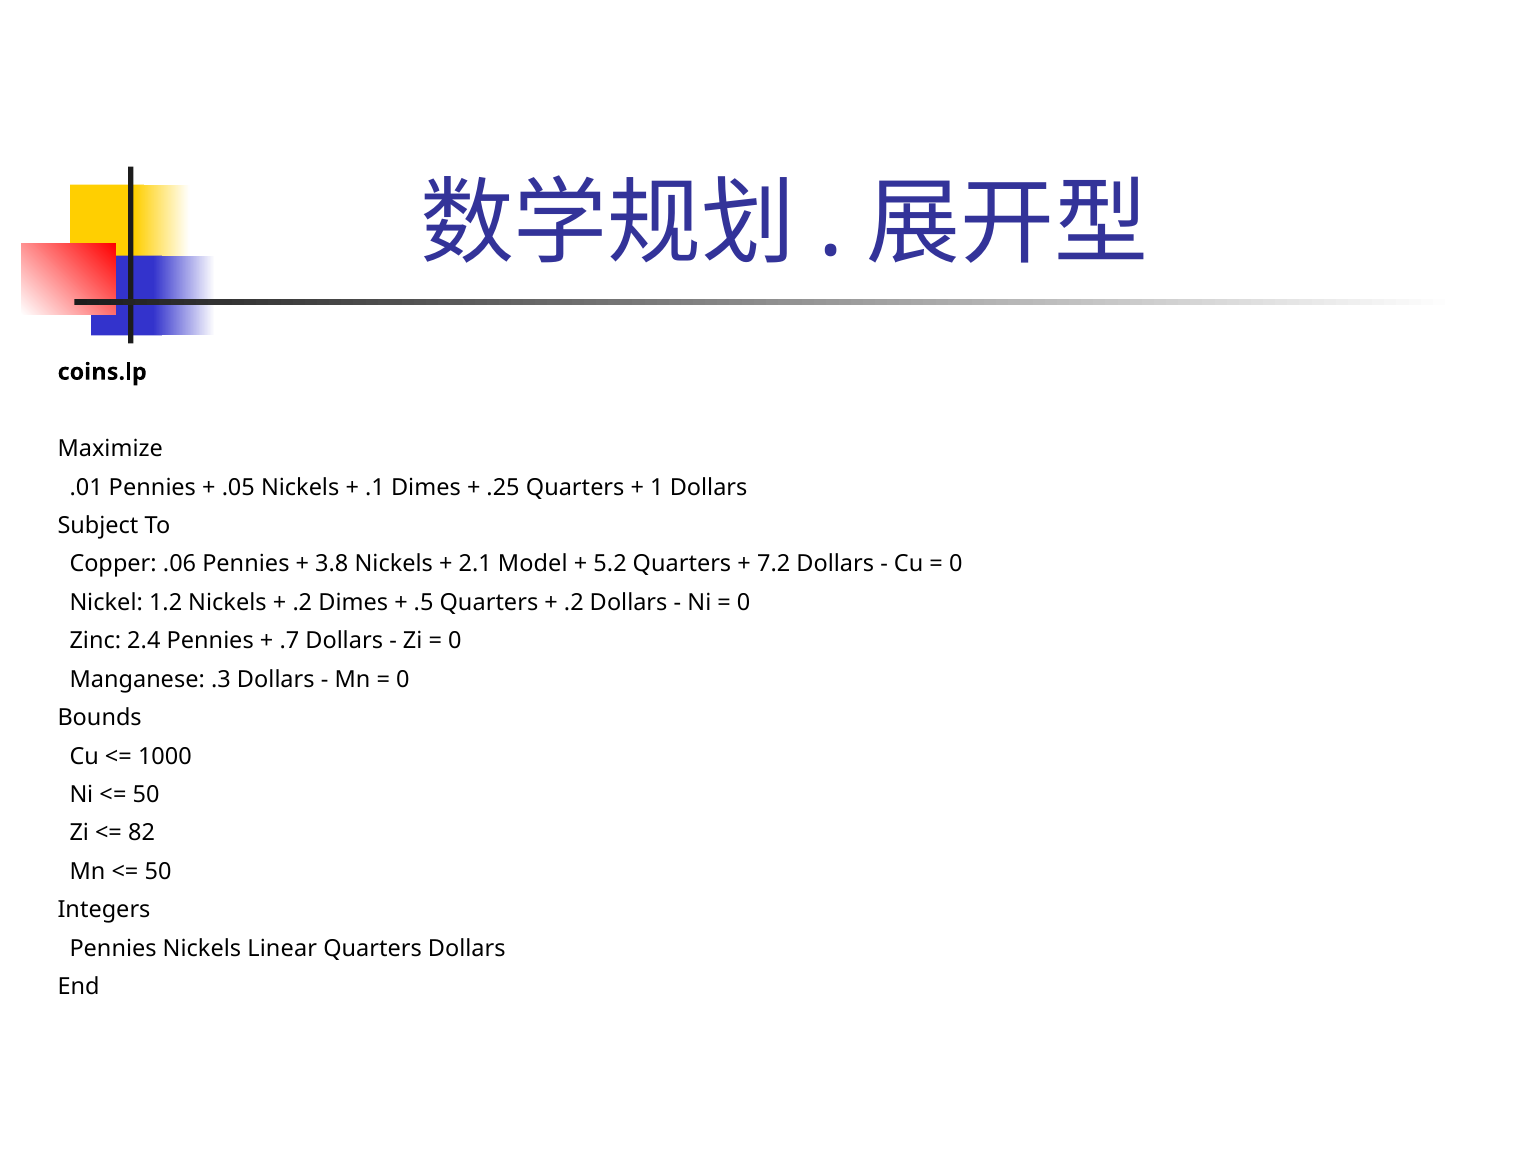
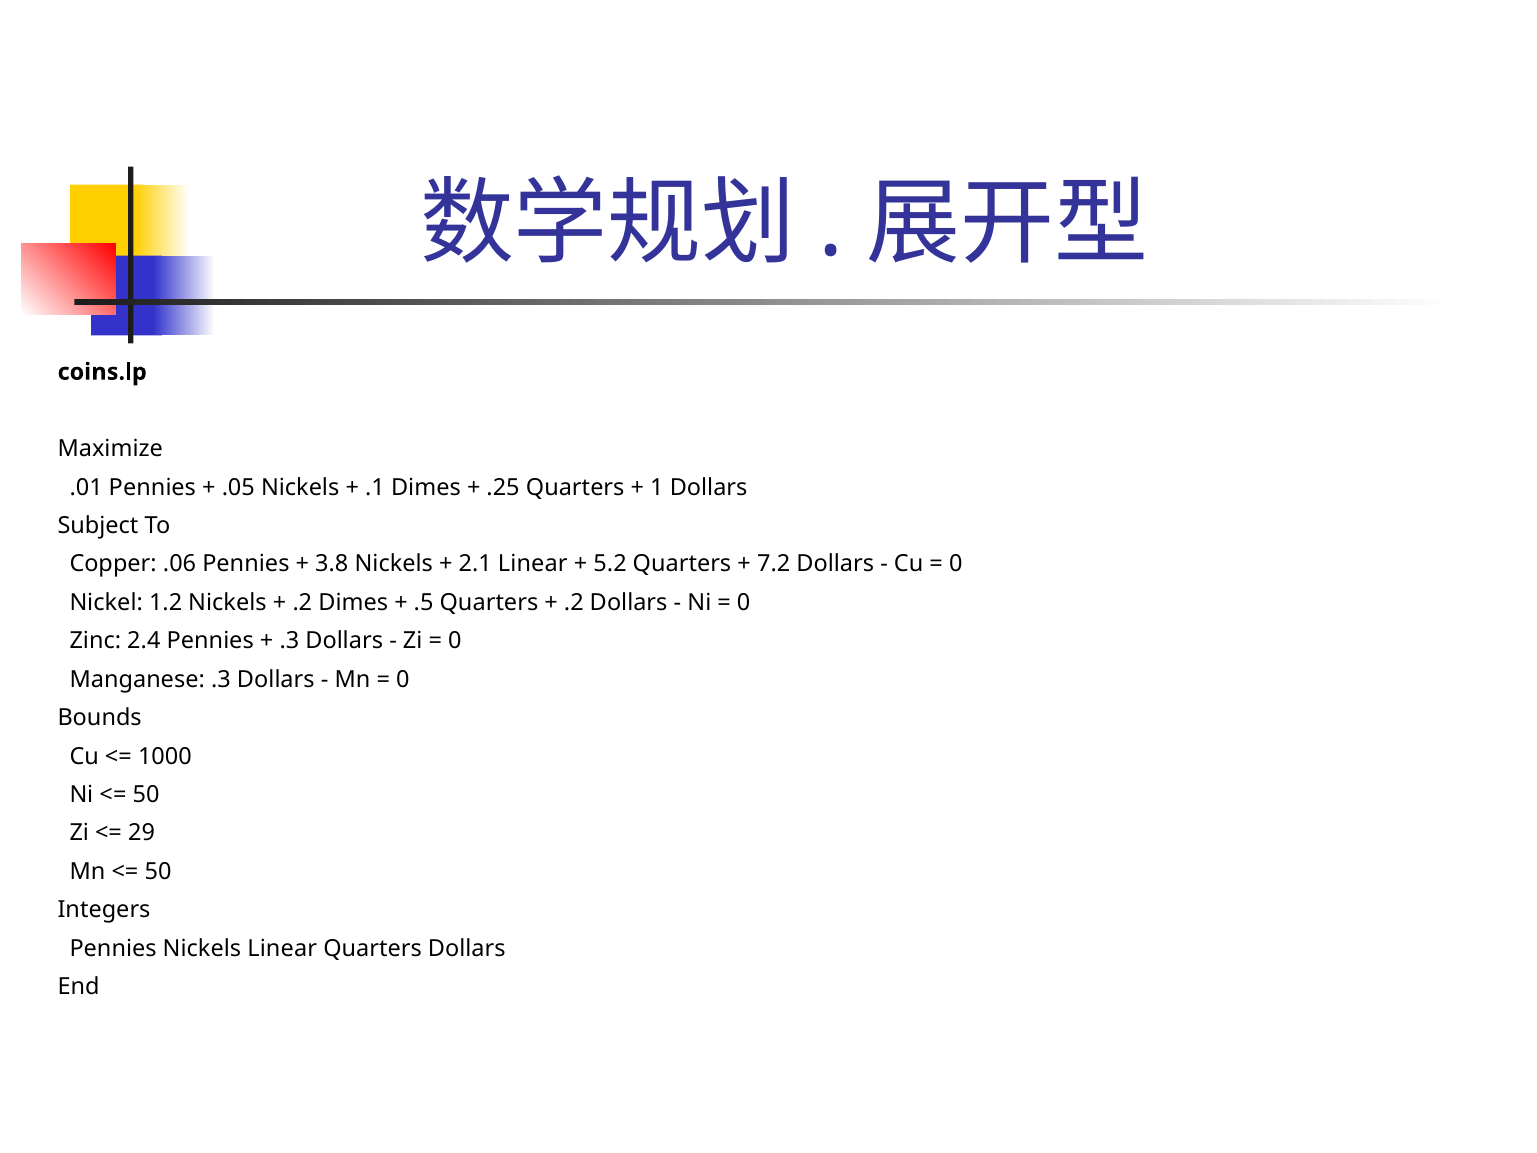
2.1 Model: Model -> Linear (533, 564)
.7: .7 -> .3 (289, 641)
82: 82 -> 29 (142, 833)
